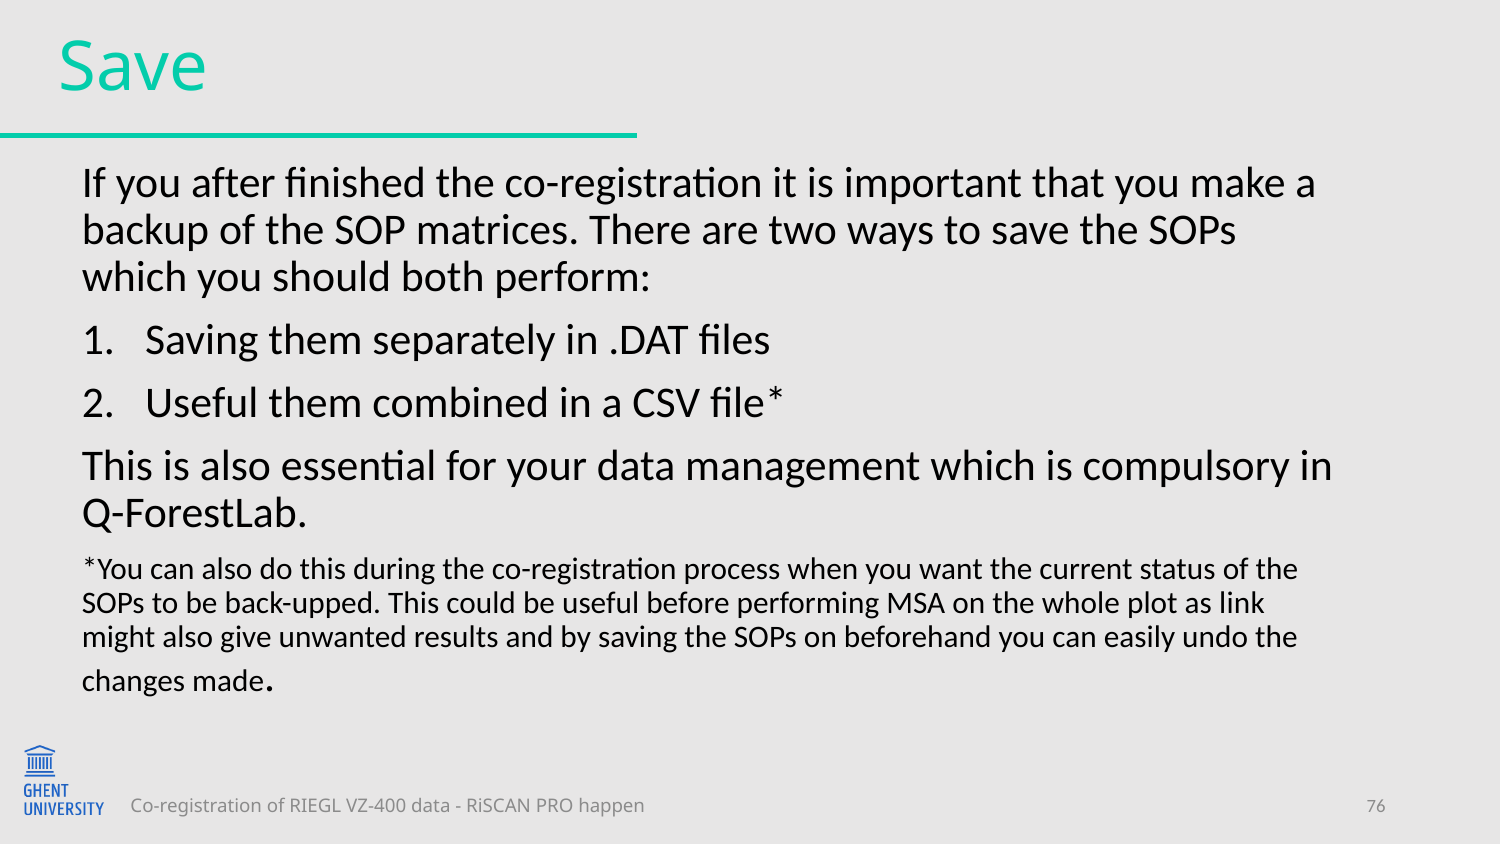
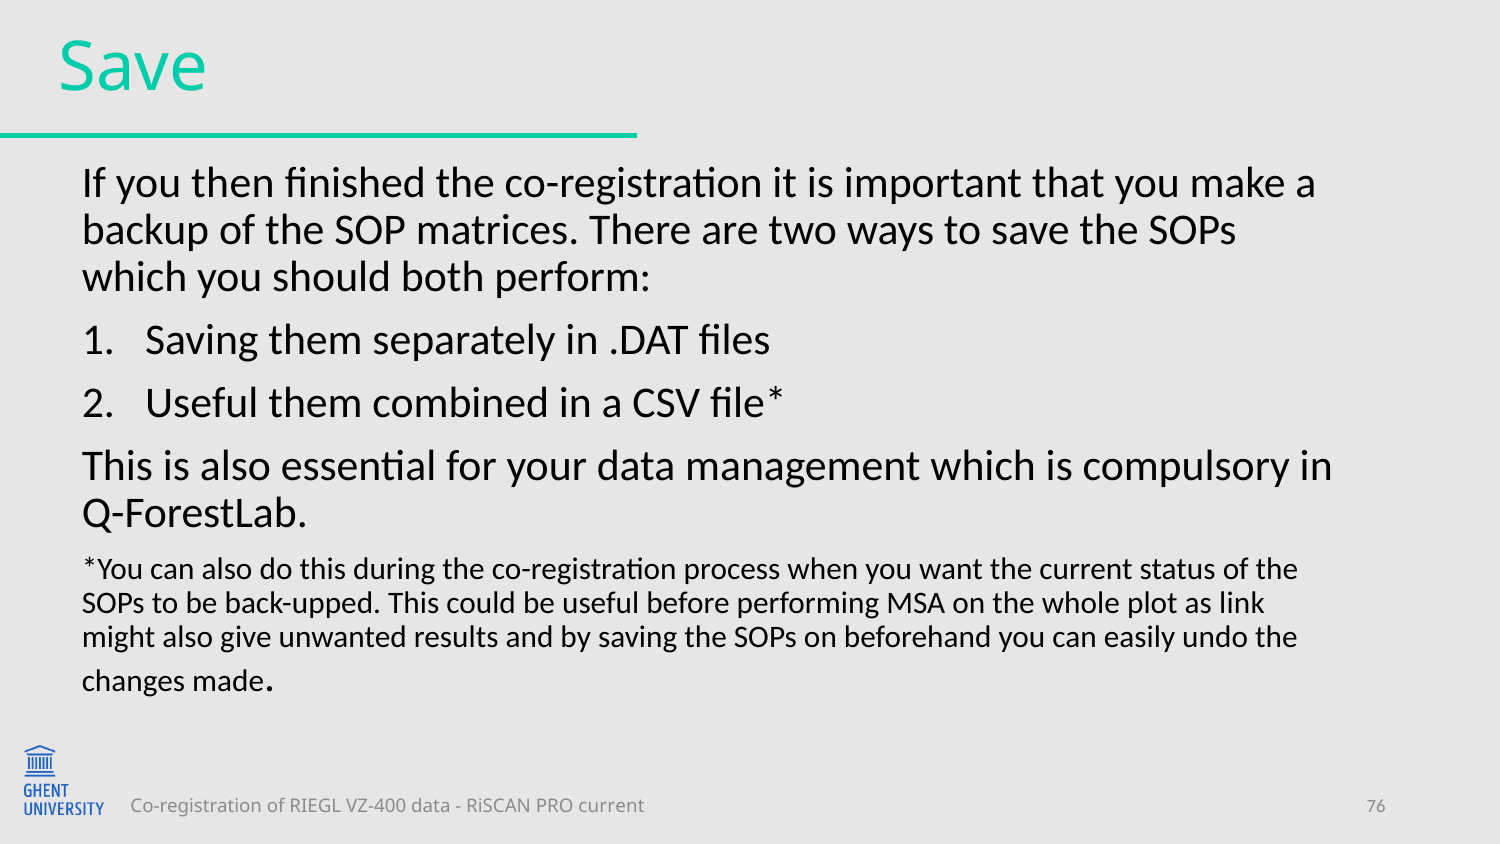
after: after -> then (233, 183)
PRO happen: happen -> current (612, 806)
